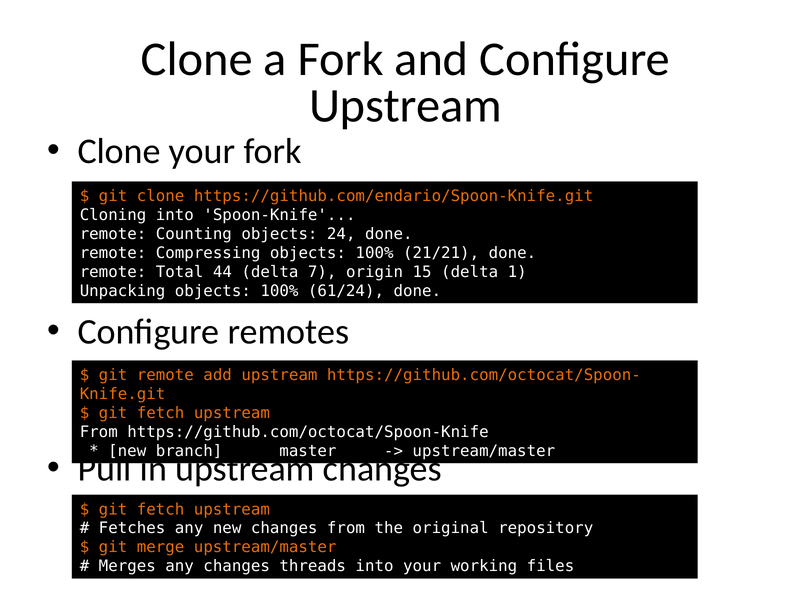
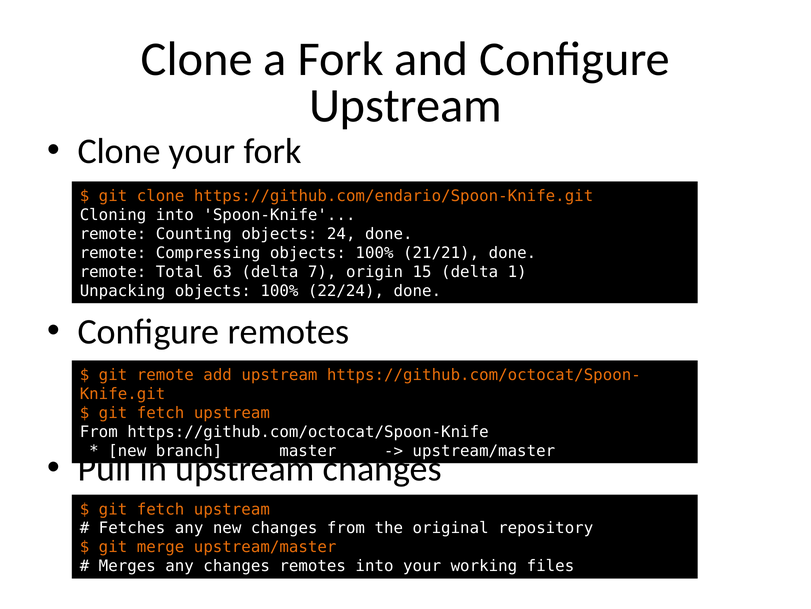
44: 44 -> 63 (222, 272)
61/24: 61/24 -> 22/24 (346, 290)
changes threads: threads -> remotes (313, 565)
